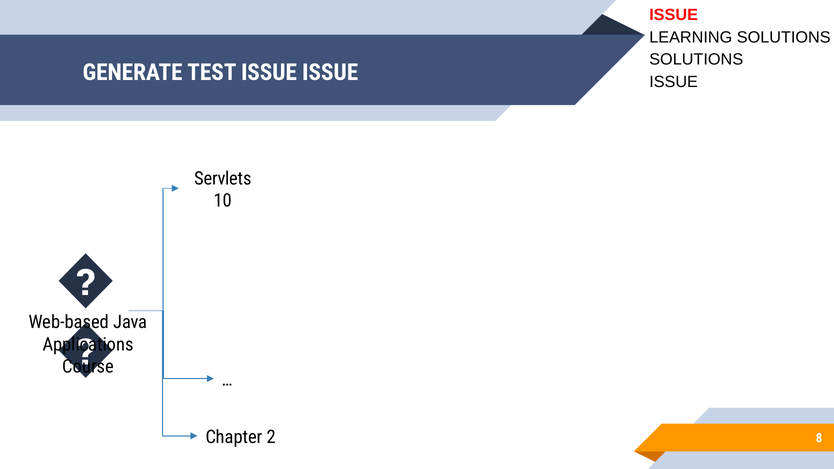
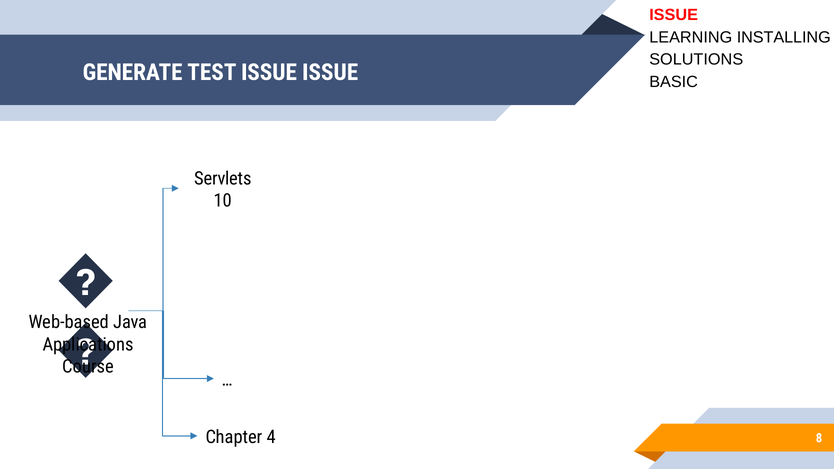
LEARNING SOLUTIONS: SOLUTIONS -> INSTALLING (784, 37)
ISSUE: ISSUE -> BASIC (674, 82)
2: 2 -> 4 (271, 437)
